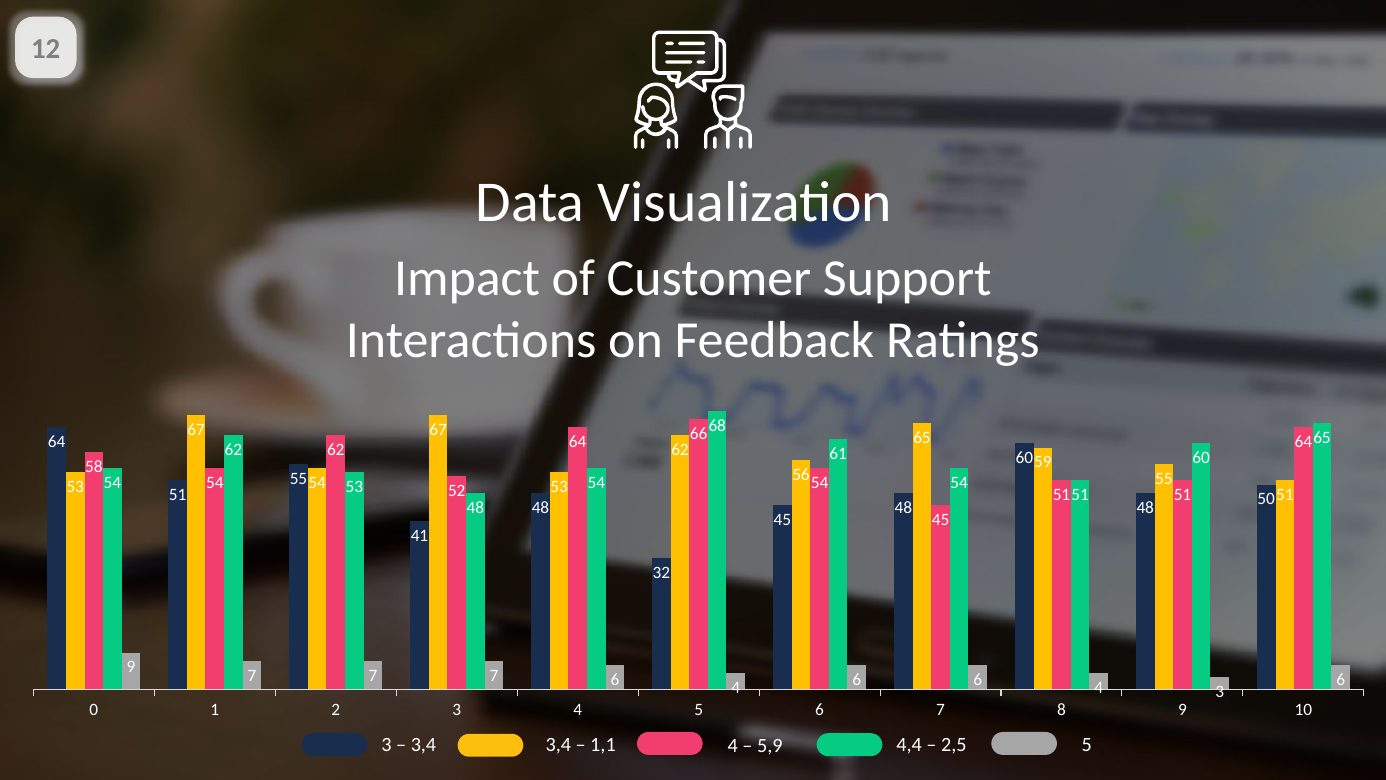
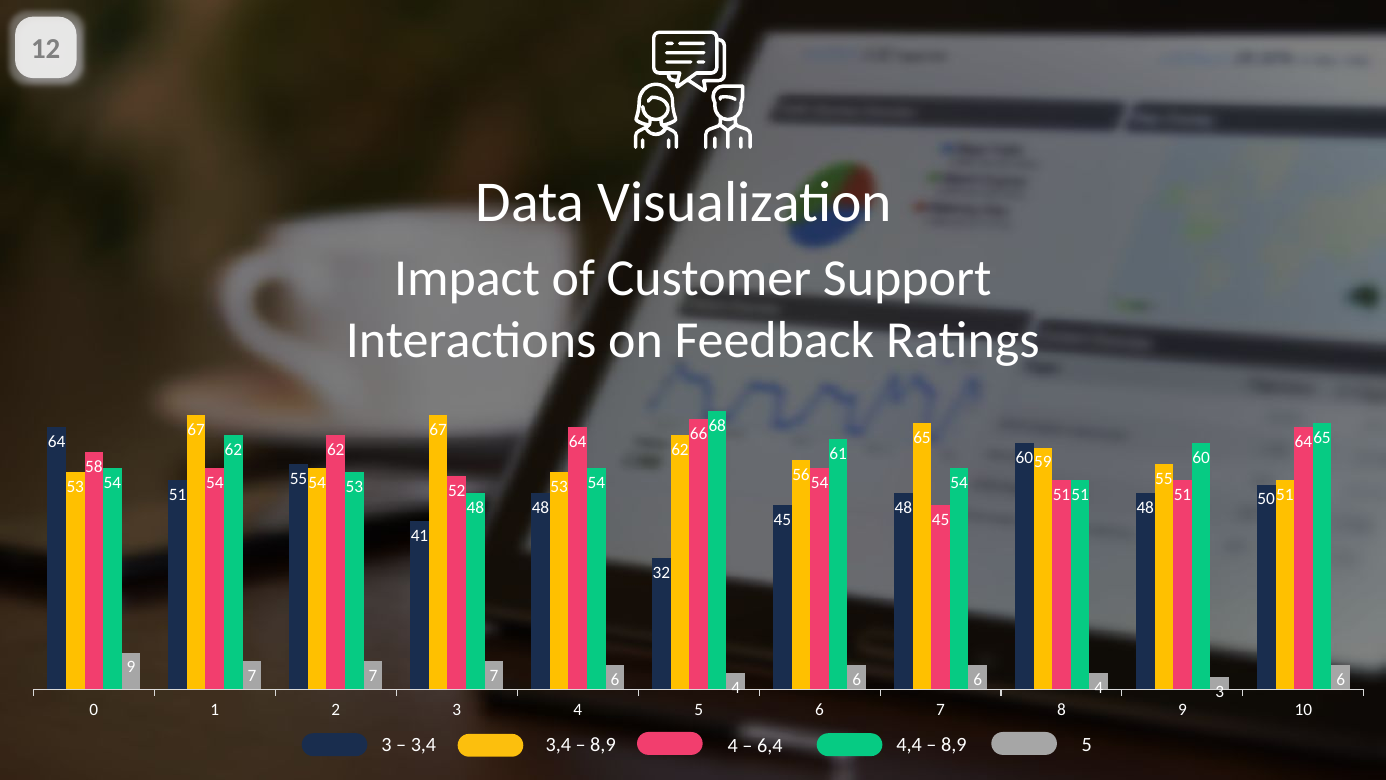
1,1: 1,1 -> 8,9 (603, 744)
5,9: 5,9 -> 6,4 (770, 745)
2,5: 2,5 -> 8,9 (954, 744)
